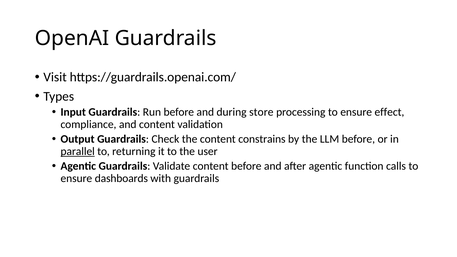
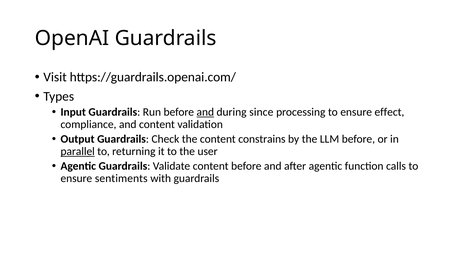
and underline: none -> present (205, 112)
store: store -> since (261, 112)
dashboards: dashboards -> sentiments (121, 179)
